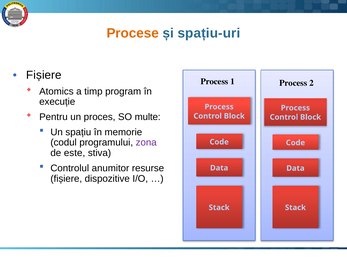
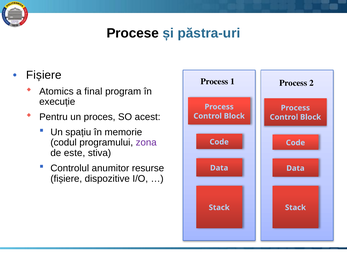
Procese colour: orange -> black (133, 33)
spațiu-uri: spațiu-uri -> păstra-uri (209, 33)
timp: timp -> final (93, 91)
multe: multe -> acest (148, 117)
